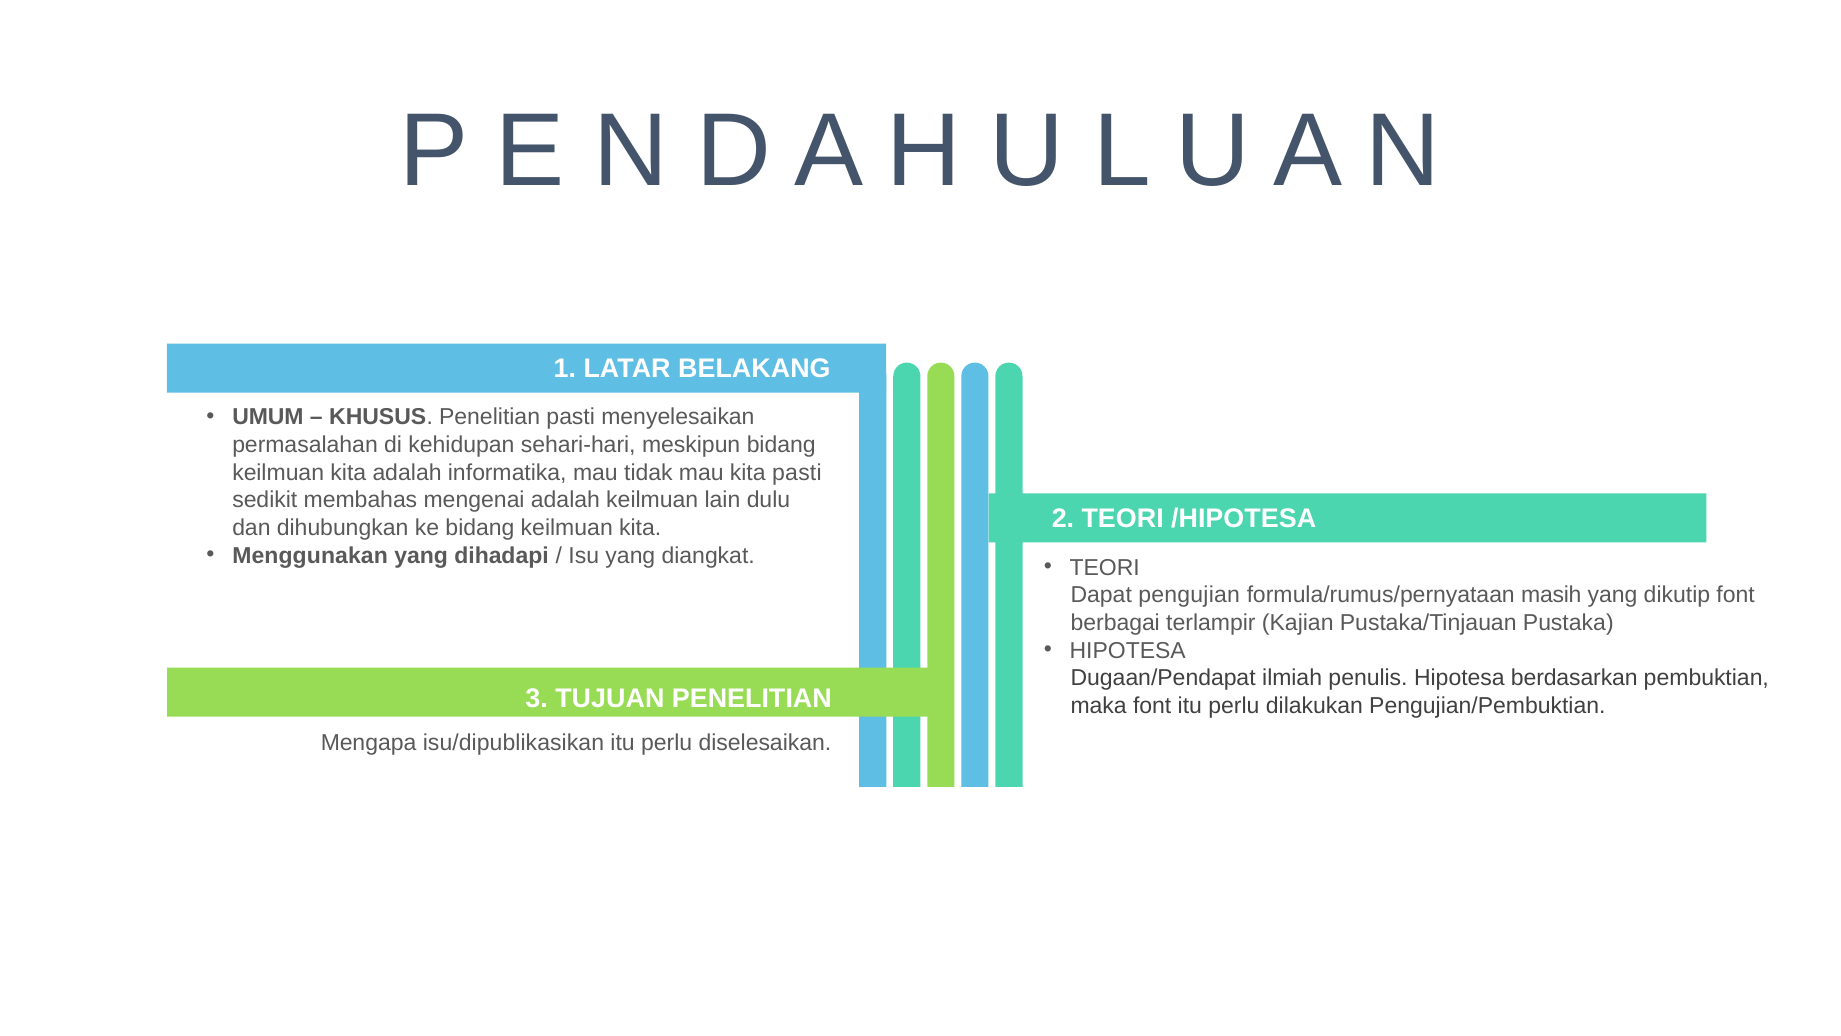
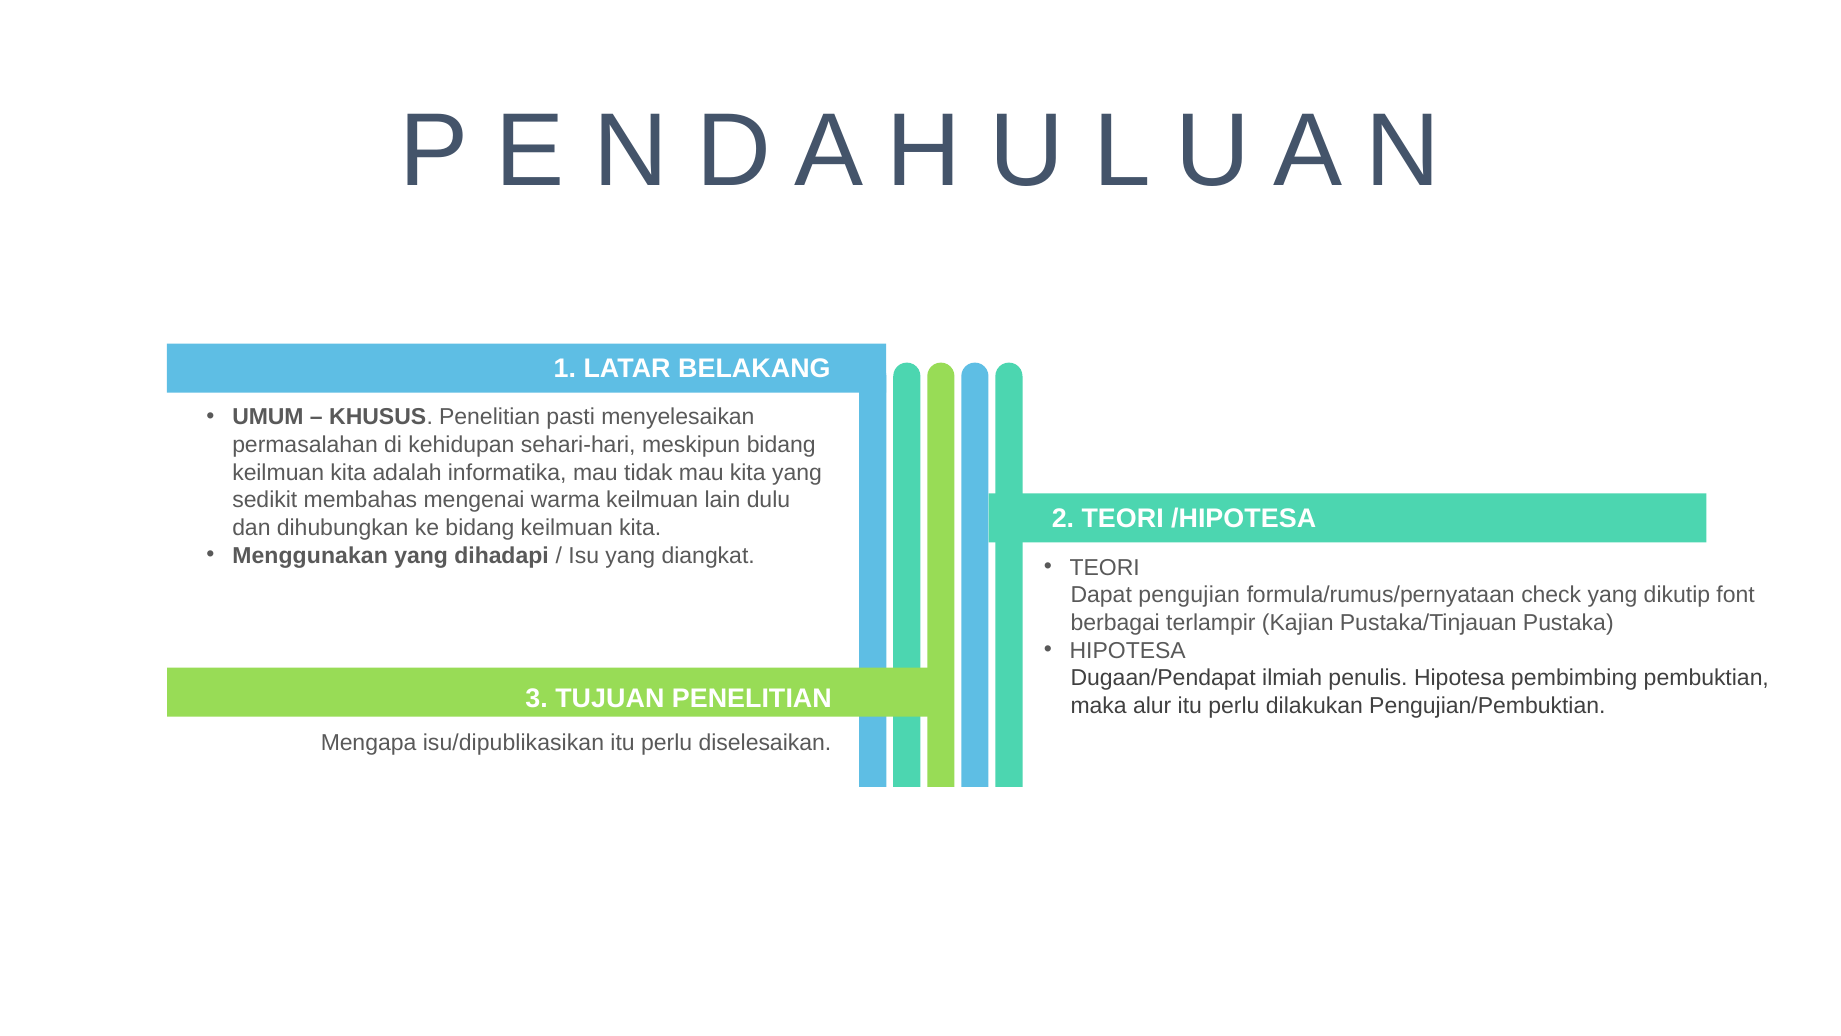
kita pasti: pasti -> yang (797, 472)
mengenai adalah: adalah -> warma (565, 500)
masih: masih -> check (1551, 595)
berdasarkan: berdasarkan -> pembimbing (1574, 678)
maka font: font -> alur (1152, 705)
